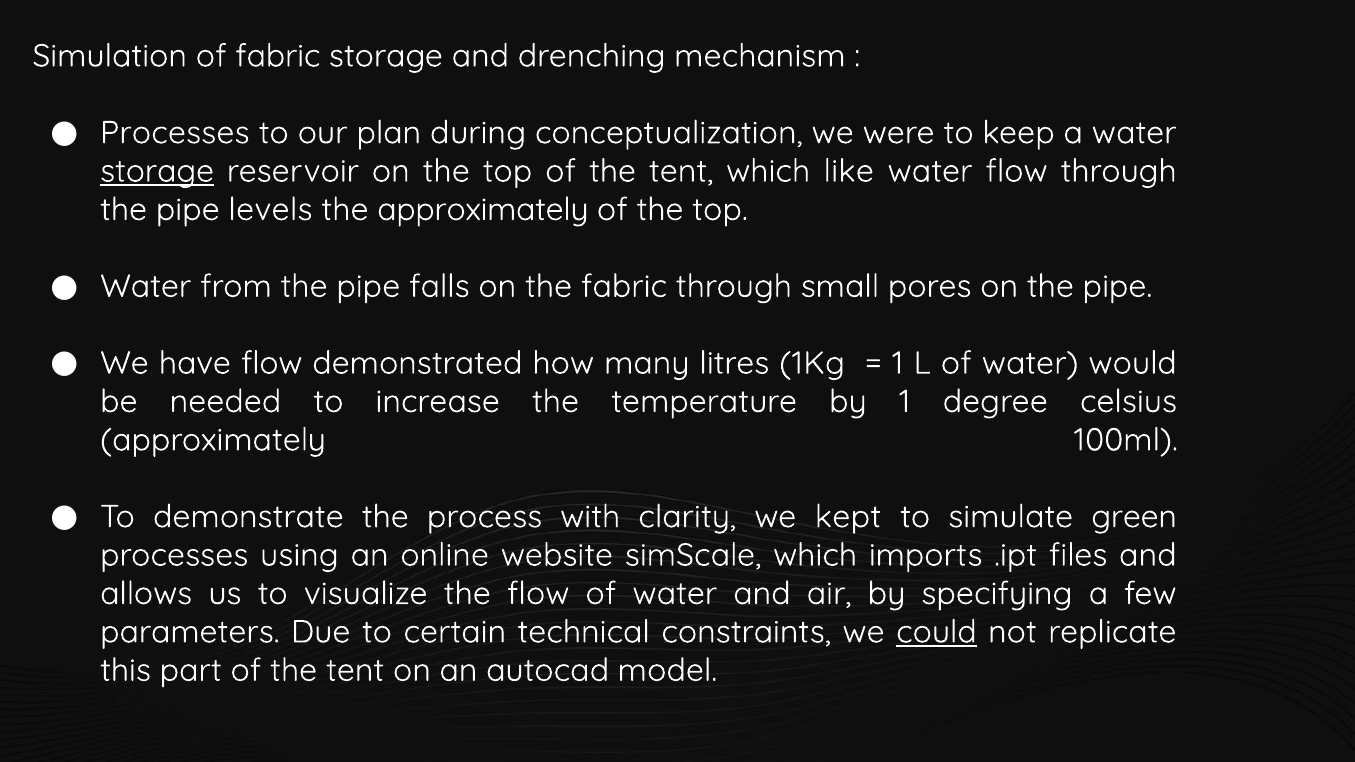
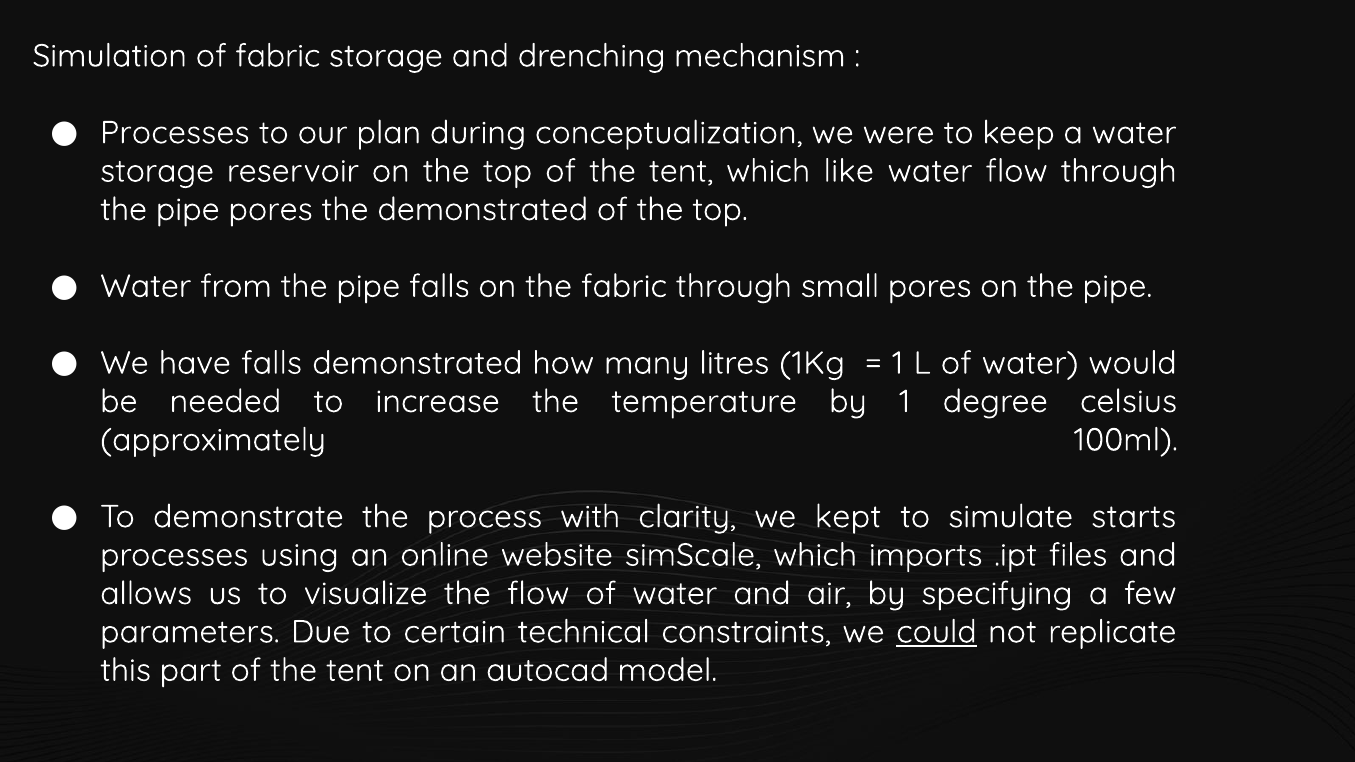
storage underline: present -> none (157, 171)
pipe levels: levels -> pores (271, 210)
the approximately: approximately -> demonstrated (483, 210)
have flow: flow -> falls (272, 363)
green: green -> starts (1134, 517)
